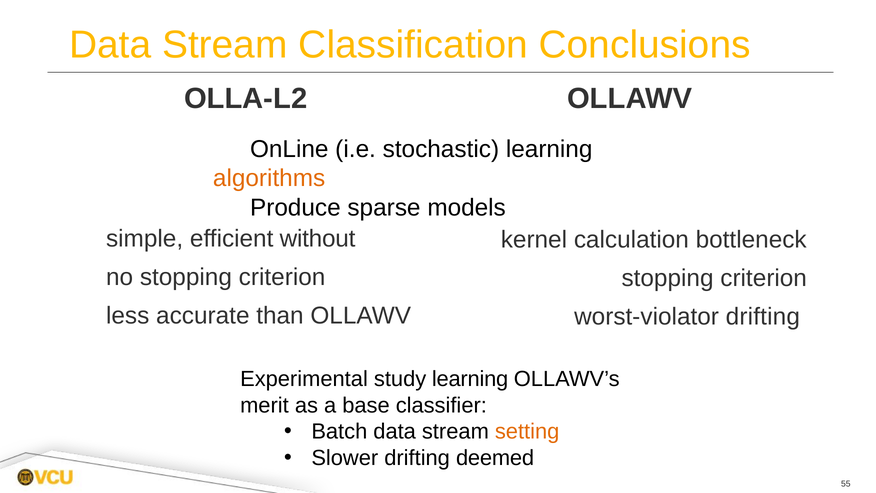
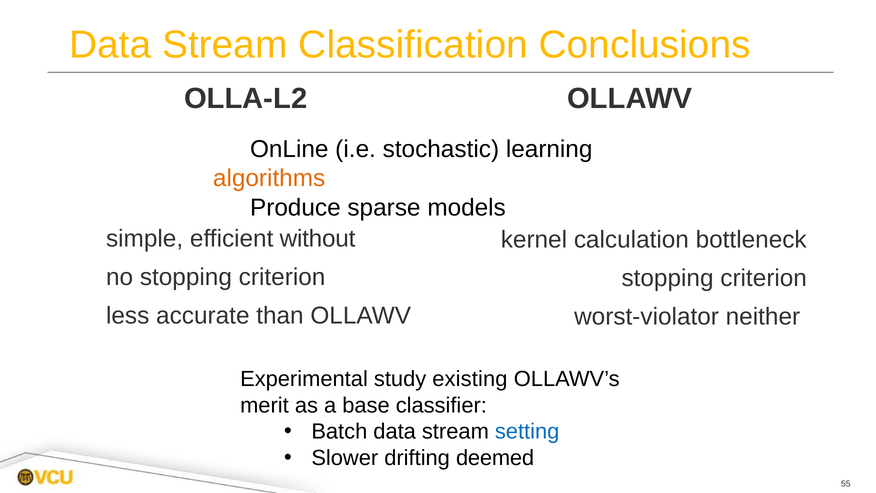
worst-violator drifting: drifting -> neither (763, 316)
study learning: learning -> existing (470, 379)
setting colour: orange -> blue (527, 432)
